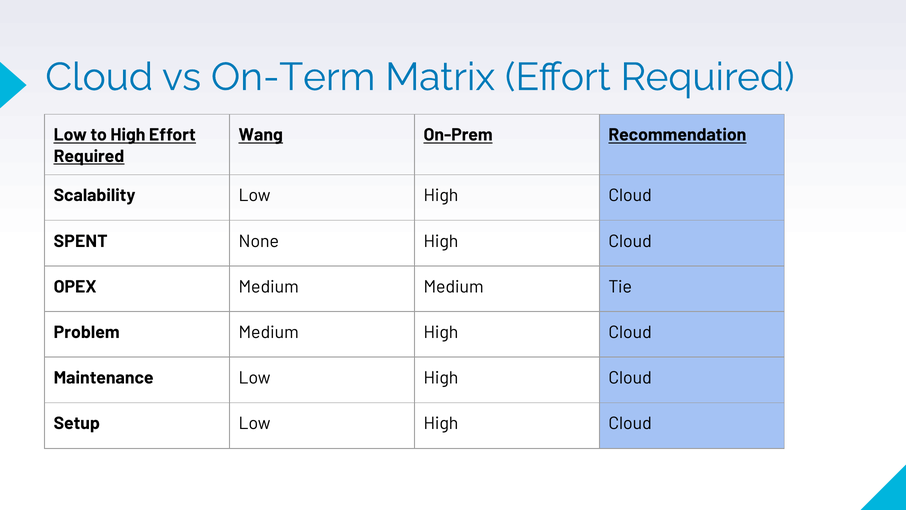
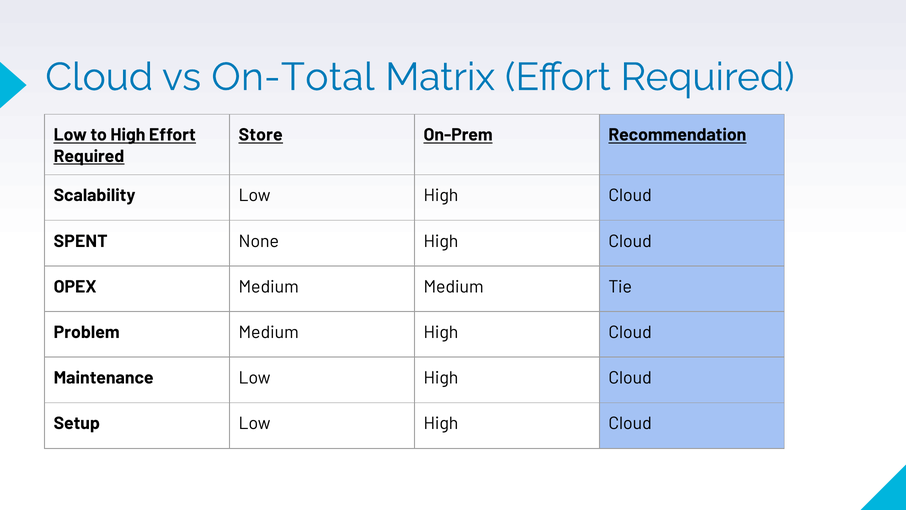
On-Term: On-Term -> On-Total (293, 77)
Wang: Wang -> Store (261, 135)
